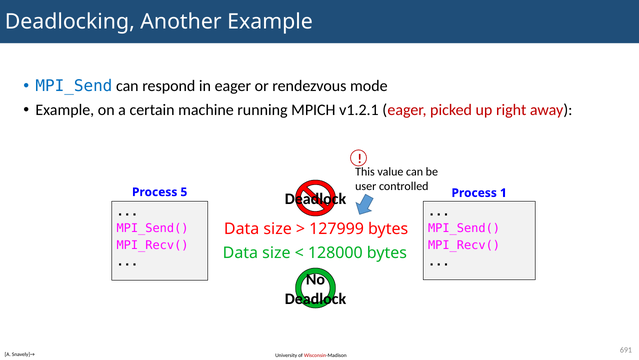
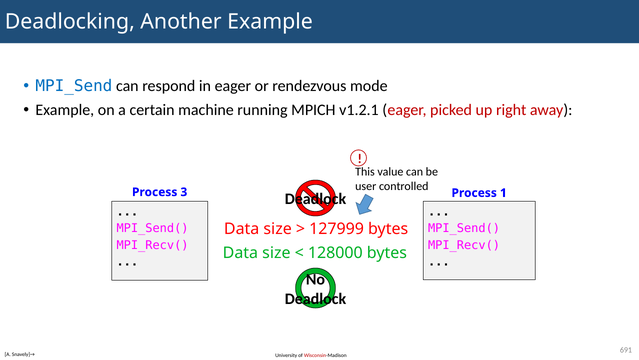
5: 5 -> 3 (184, 192)
